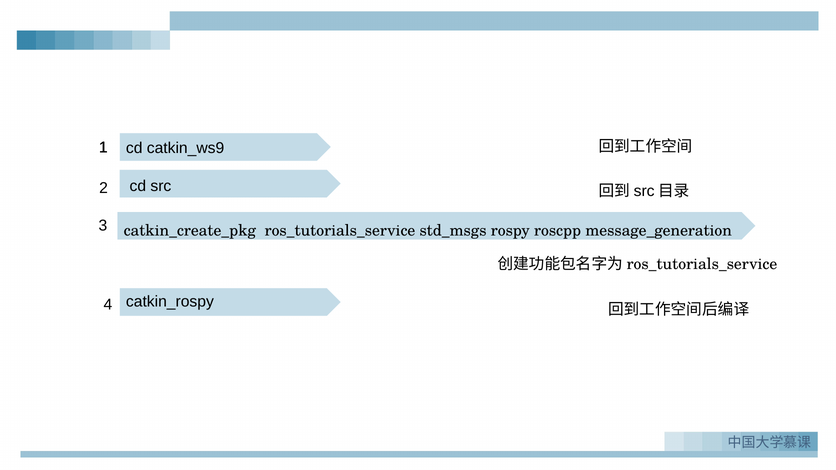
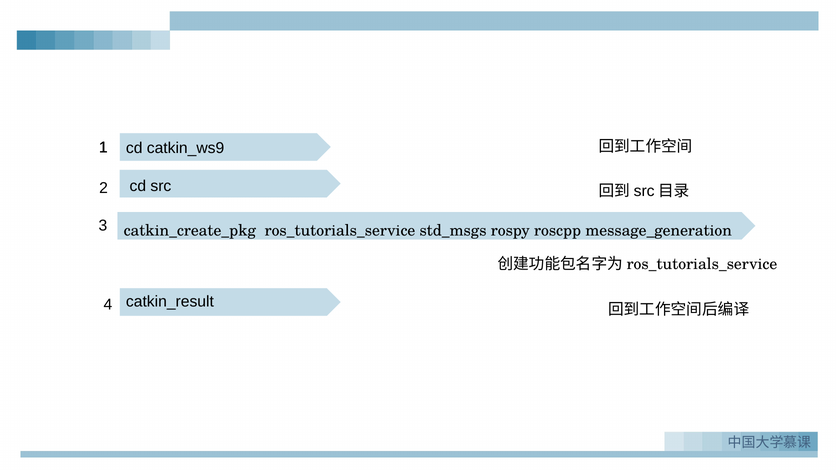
catkin_rospy: catkin_rospy -> catkin_result (170, 302)
